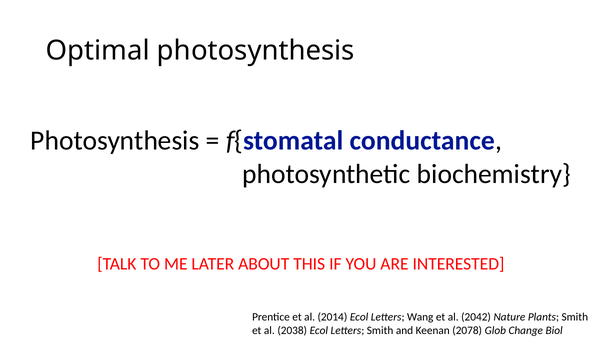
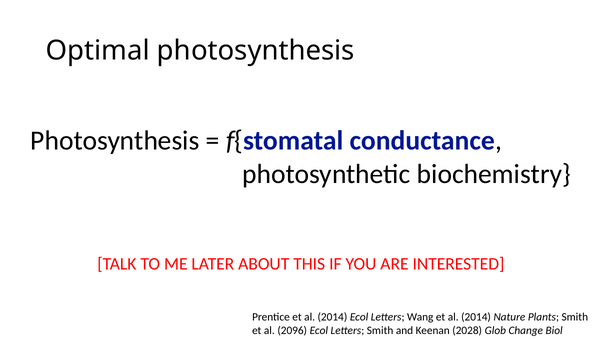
Wang et al 2042: 2042 -> 2014 (476, 316)
2038: 2038 -> 2096 (292, 330)
2078: 2078 -> 2028 (467, 330)
